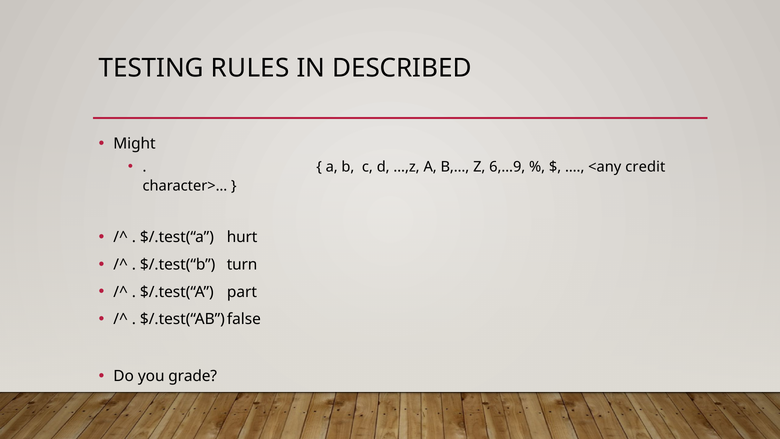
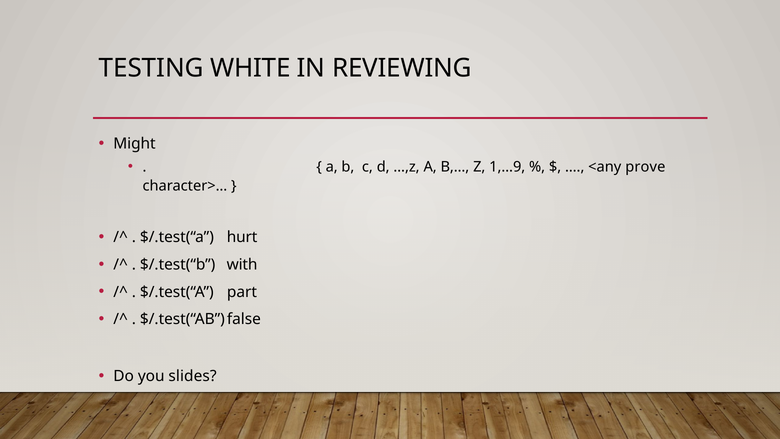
RULES: RULES -> WHITE (250, 68)
DESCRIBED: DESCRIBED -> REVIEWING (402, 68)
6,…9: 6,…9 -> 1,…9 (507, 167)
credit: credit -> prove (645, 167)
turn: turn -> with (242, 264)
grade: grade -> slides (193, 376)
